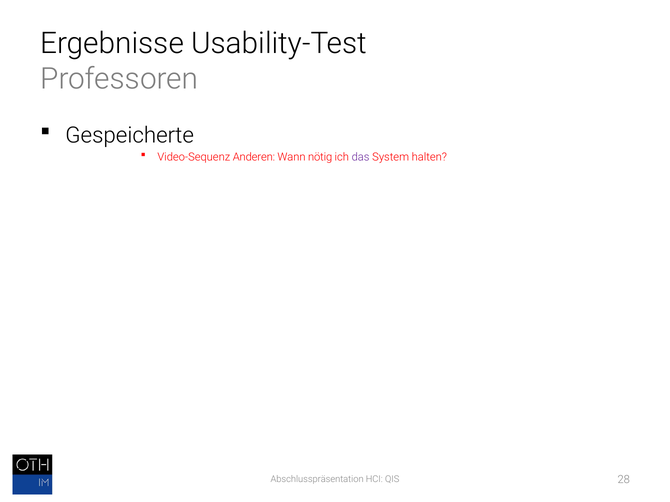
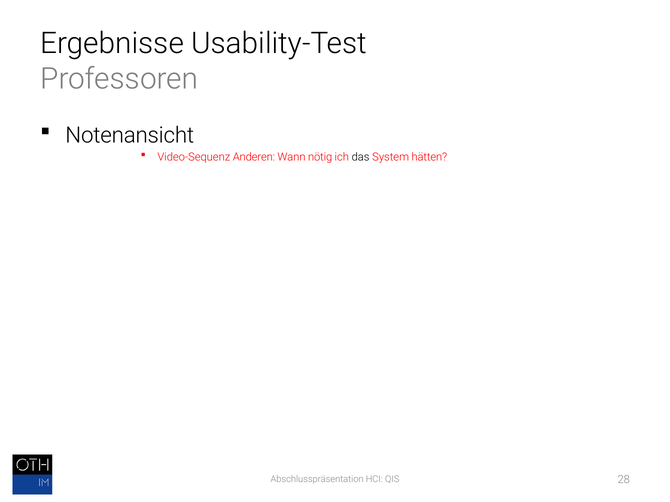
Gespeicherte: Gespeicherte -> Notenansicht (130, 136)
das colour: purple -> black (361, 157)
halten: halten -> hätten (429, 157)
